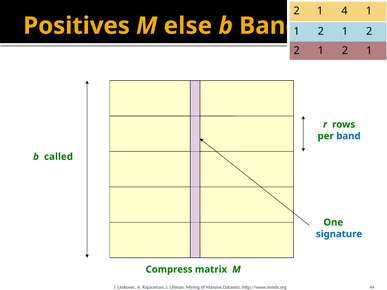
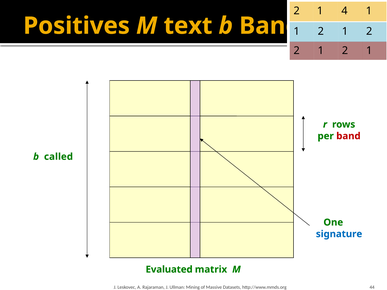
else: else -> text (188, 26)
band colour: blue -> red (348, 136)
Compress: Compress -> Evaluated (169, 270)
